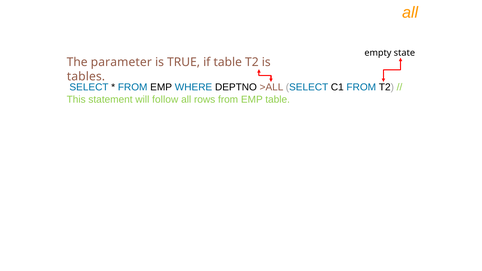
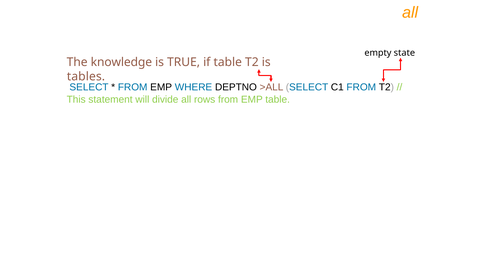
parameter: parameter -> knowledge (121, 62)
follow: follow -> divide (165, 99)
